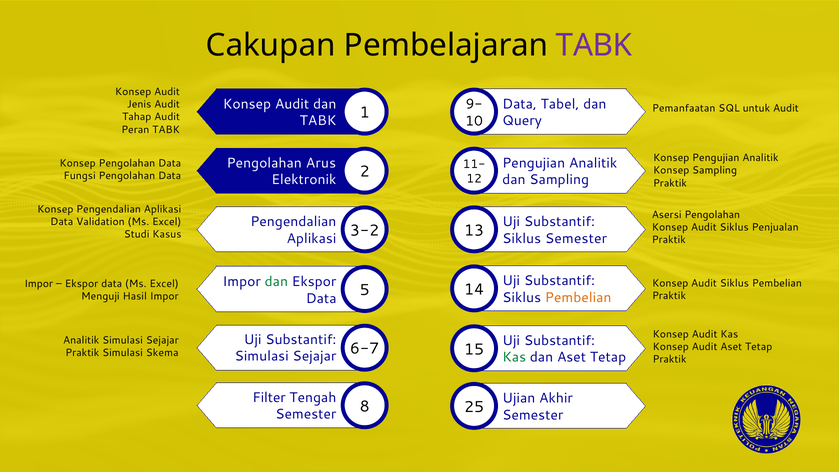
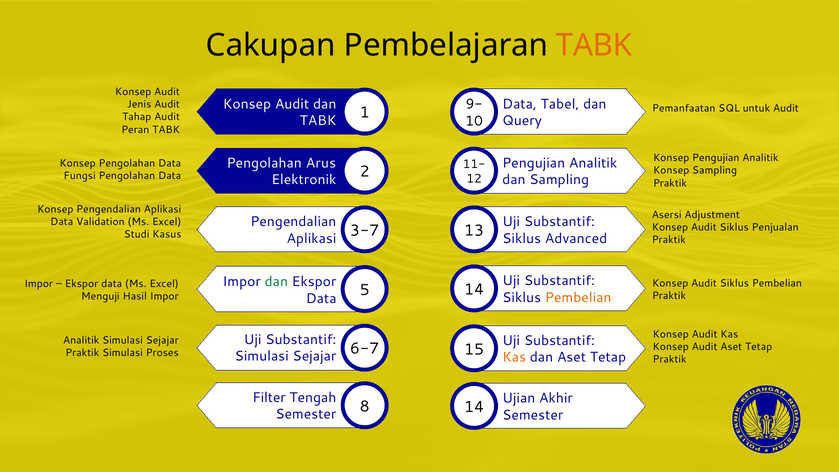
TABK colour: purple -> orange (594, 45)
Asersi Pengolahan: Pengolahan -> Adjustment (712, 215)
3-2: 3-2 -> 3-7 (365, 230)
Siklus Semester: Semester -> Advanced (576, 238)
Skema: Skema -> Proses (162, 353)
Kas colour: green -> orange (514, 357)
Semester 25: 25 -> 14 (474, 407)
